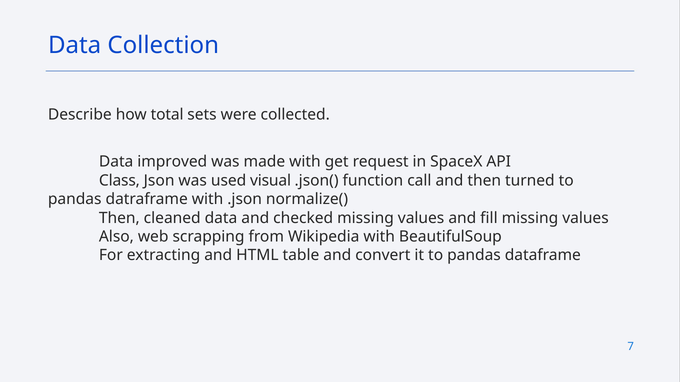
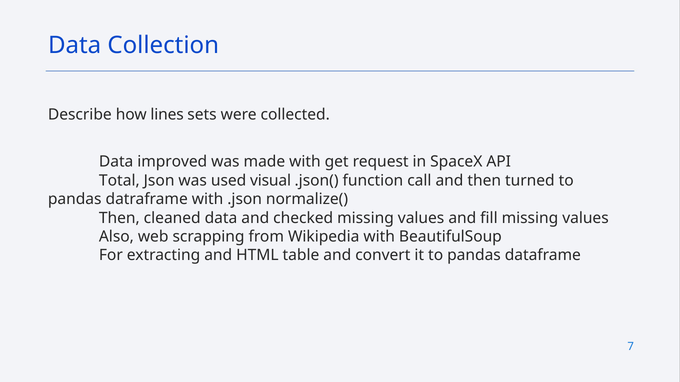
total: total -> lines (167, 115)
Class: Class -> Total (119, 181)
